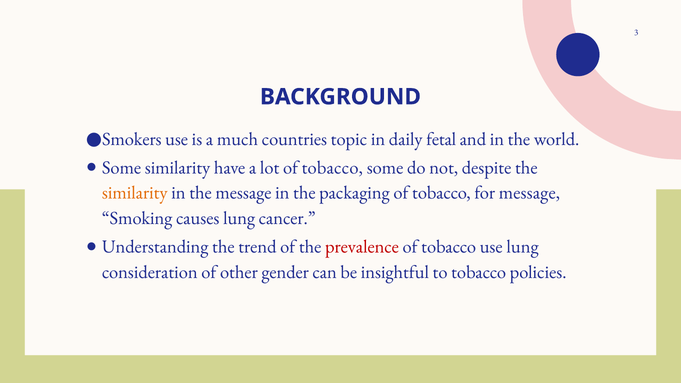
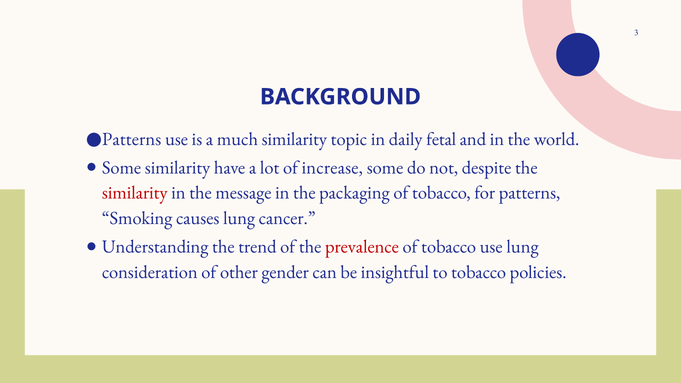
Smokers: Smokers -> Patterns (132, 139)
much countries: countries -> similarity (294, 139)
lot of tobacco: tobacco -> increase (332, 167)
similarity colour: orange -> red (135, 193)
for message: message -> patterns (530, 193)
